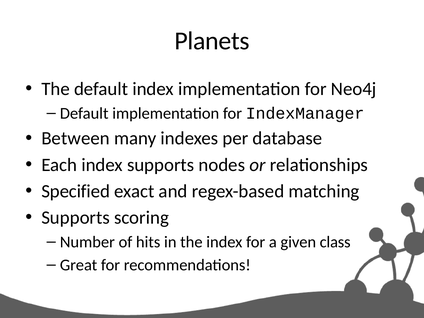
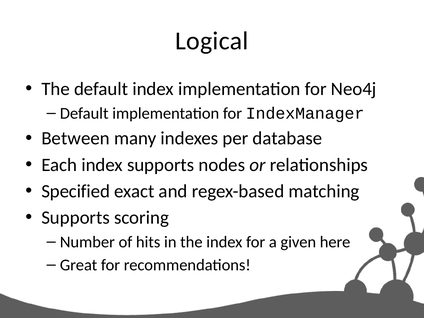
Planets: Planets -> Logical (212, 41)
class: class -> here (335, 242)
